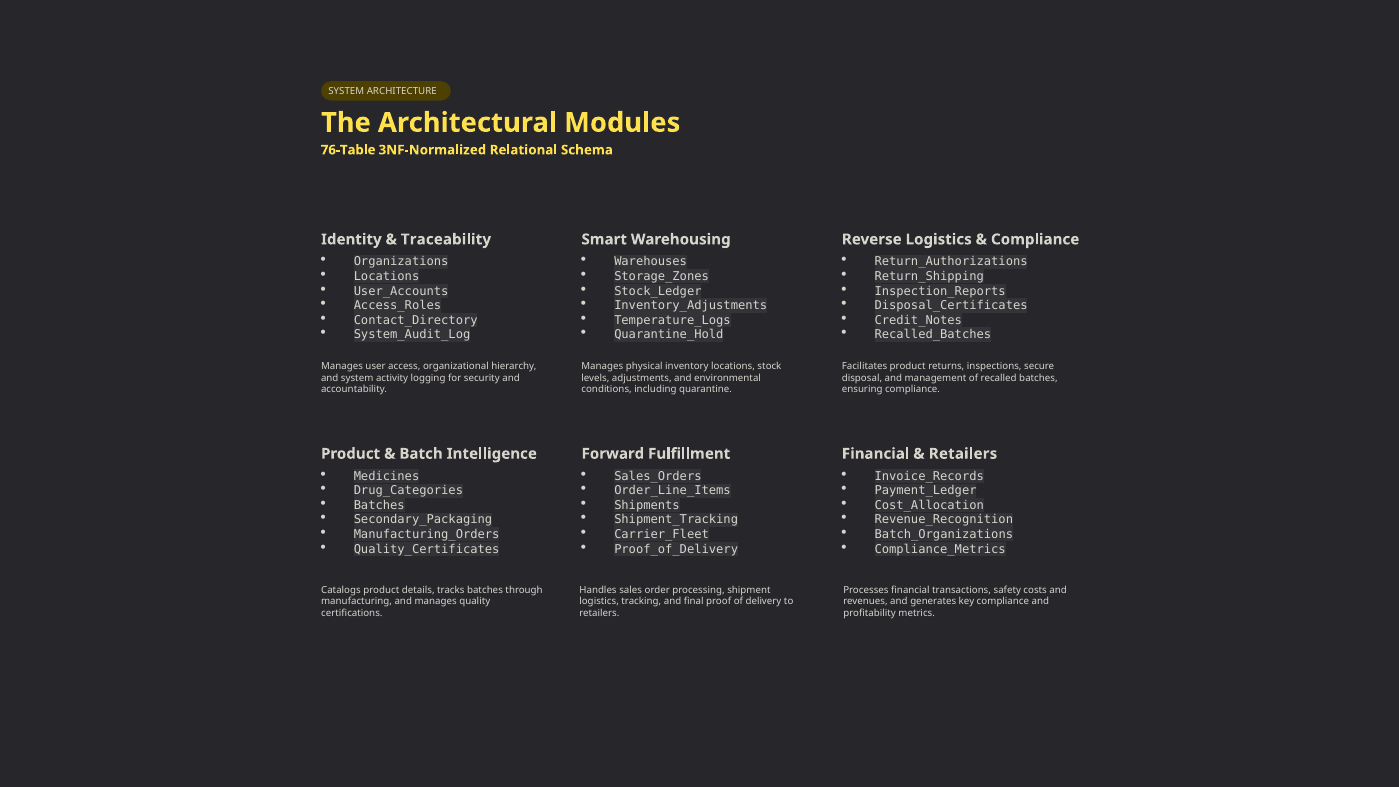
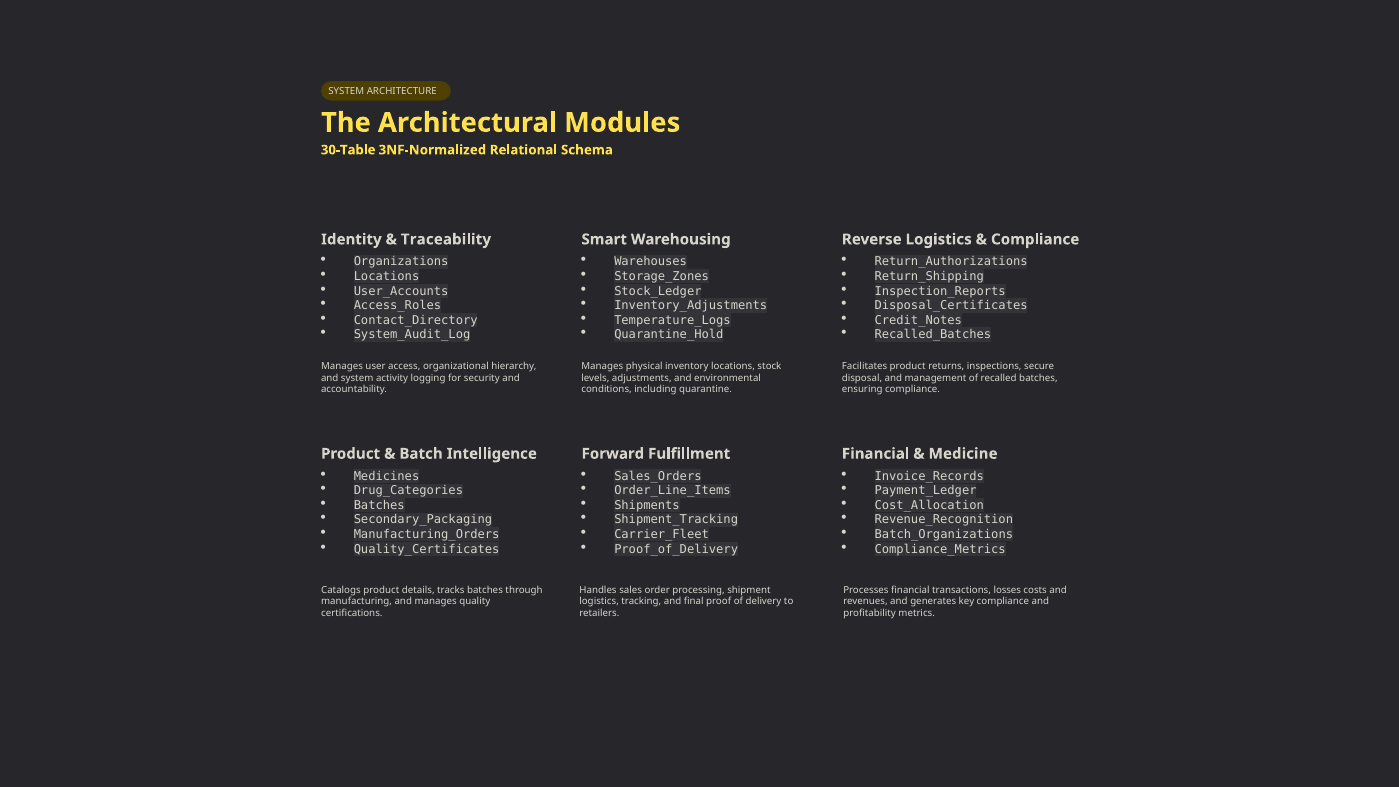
76-Table: 76-Table -> 30-Table (348, 150)
Retailers: Retailers -> Medicine (963, 454)
safety: safety -> losses (1007, 590)
